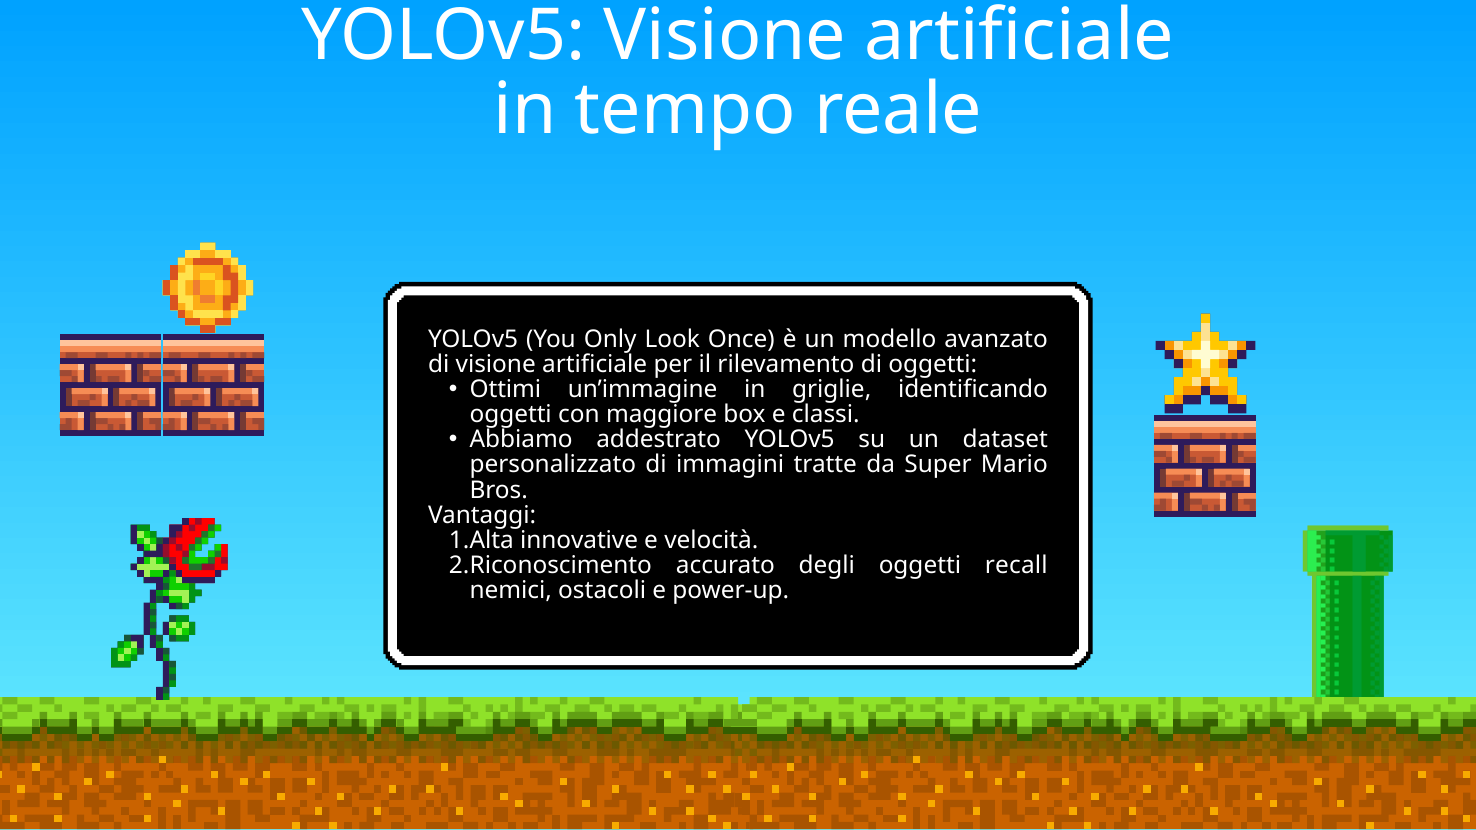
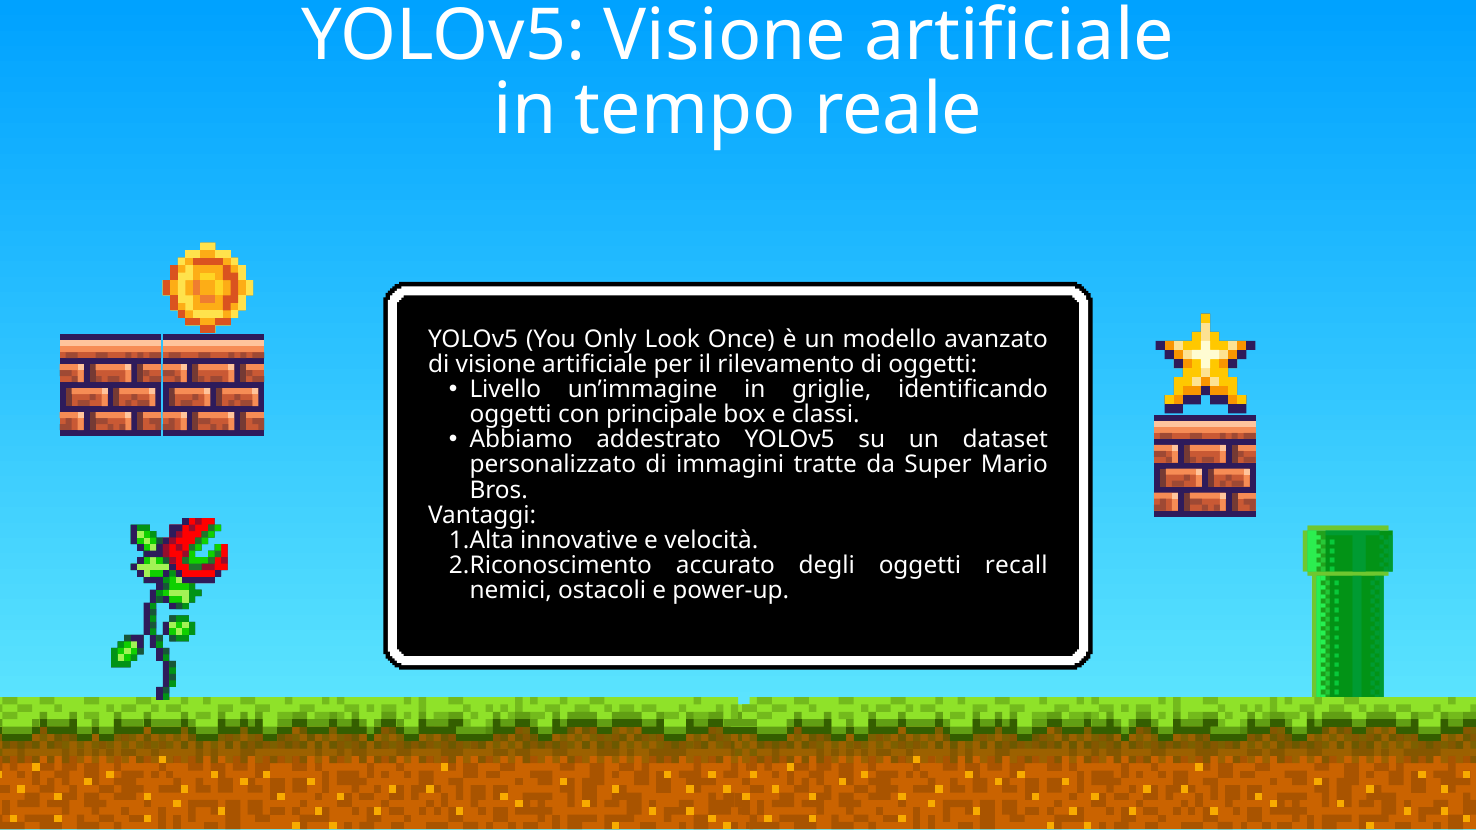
Ottimi: Ottimi -> Livello (505, 390)
maggiore: maggiore -> principale (662, 415)
